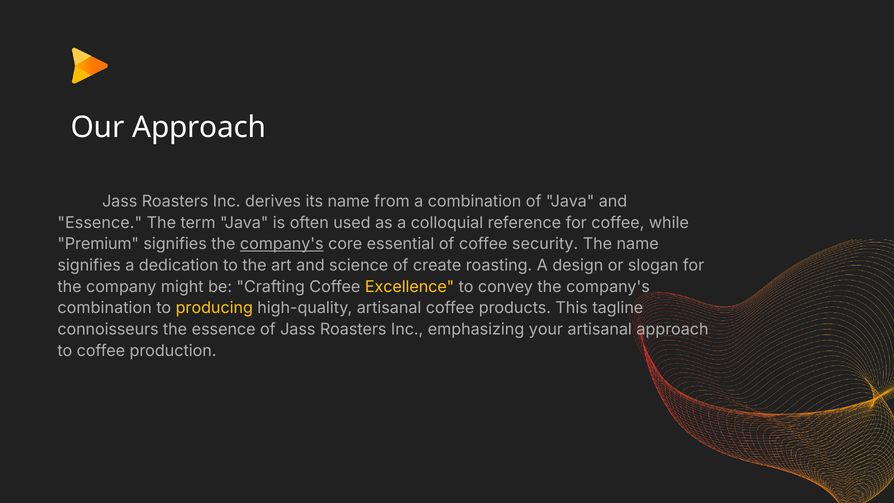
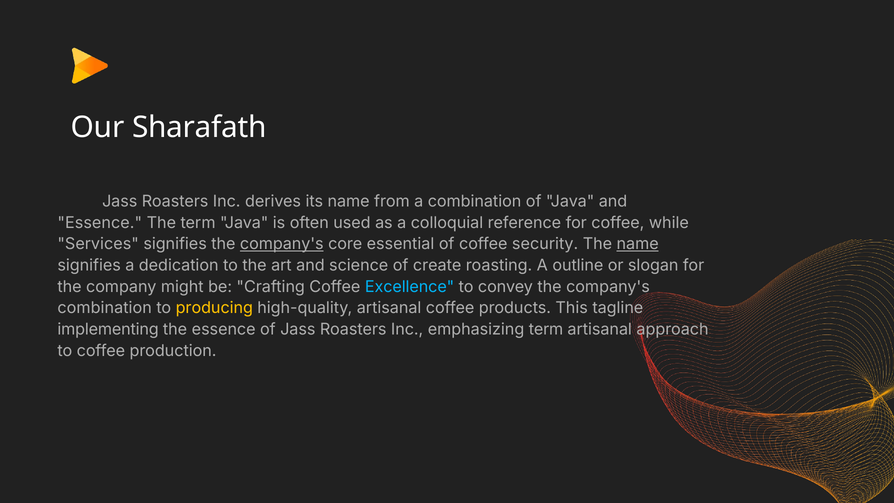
Our Approach: Approach -> Sharafath (199, 128)
Premium: Premium -> Services (98, 244)
name underline: none -> present (638, 244)
design: design -> outline (578, 265)
Excellence colour: yellow -> light blue (410, 287)
connoisseurs: connoisseurs -> implementing (108, 329)
emphasizing your: your -> term (546, 329)
